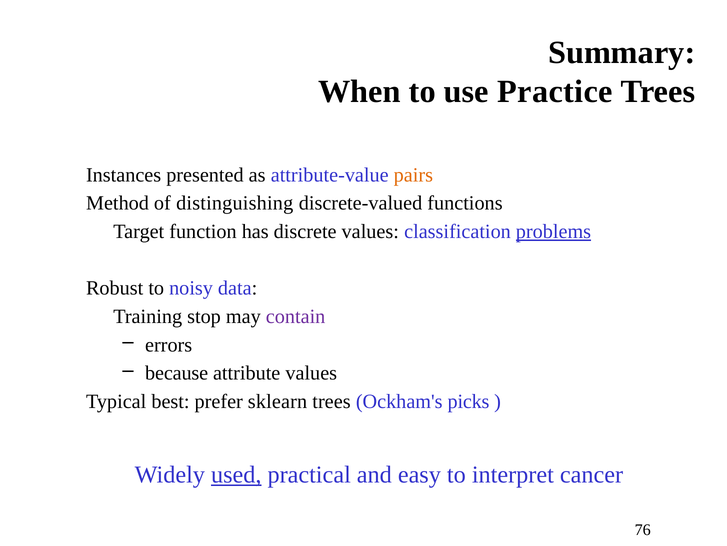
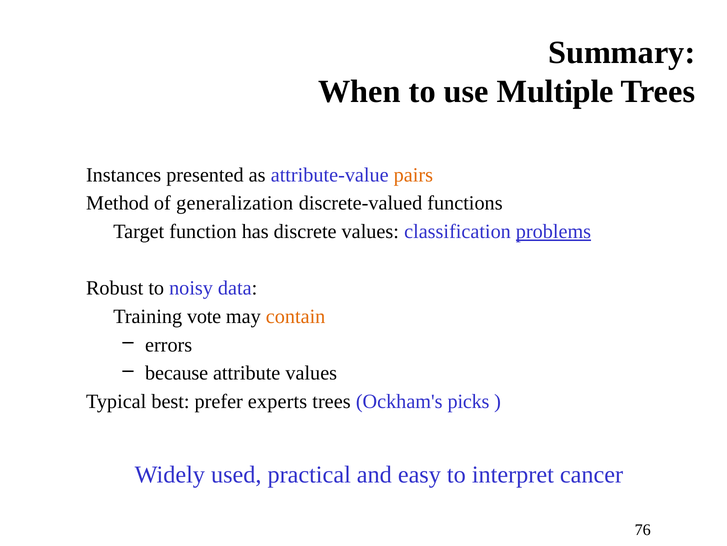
Practice: Practice -> Multiple (555, 91)
distinguishing: distinguishing -> generalization (235, 203)
stop: stop -> vote (204, 316)
contain colour: purple -> orange (296, 316)
sklearn: sklearn -> experts (278, 401)
used underline: present -> none (236, 474)
